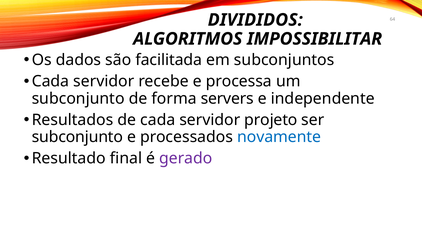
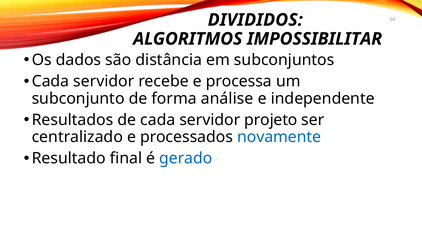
facilitada: facilitada -> distância (169, 60)
servers: servers -> análise (227, 99)
subconjunto: subconjunto -> centralizado (77, 137)
gerado colour: purple -> blue (186, 159)
